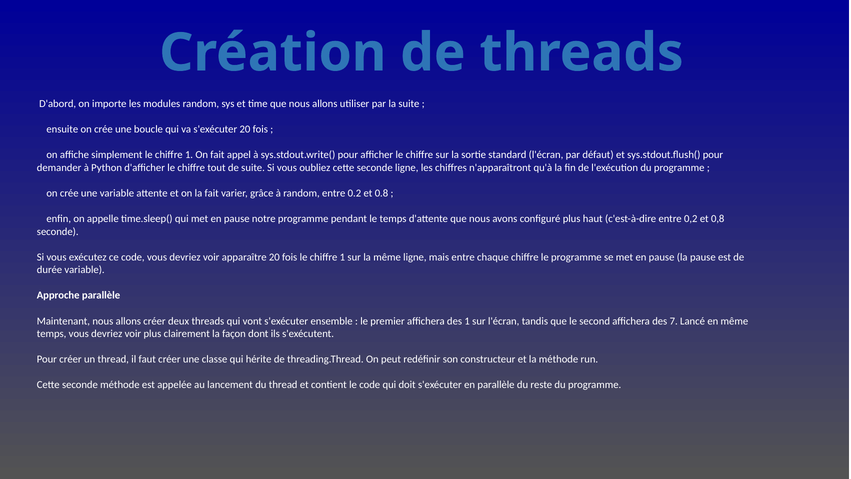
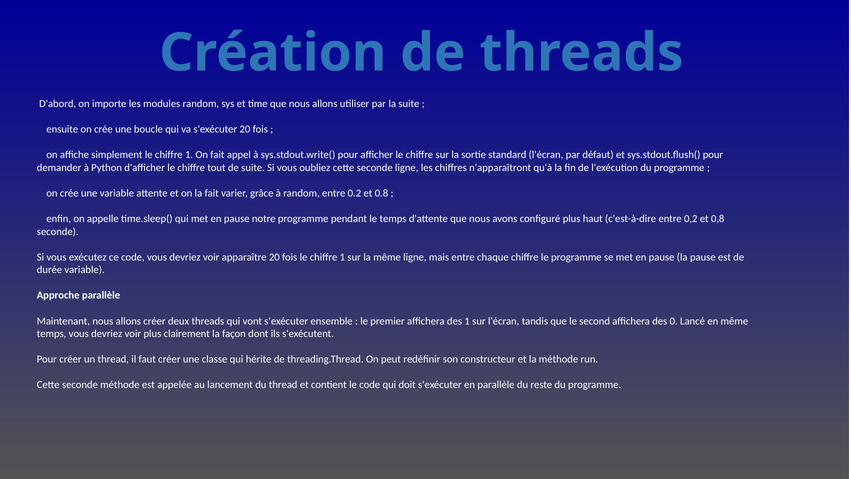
7: 7 -> 0 (674, 321)
